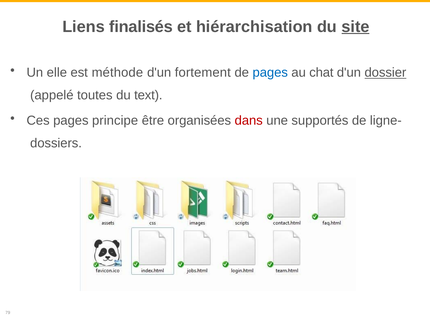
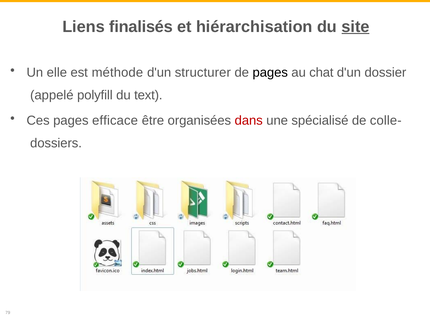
fortement: fortement -> structurer (203, 73)
pages colour: blue -> black (270, 73)
dossier underline: present -> none (385, 73)
toutes: toutes -> polyfill (95, 95)
principe: principe -> efficace (115, 121)
supportés: supportés -> spécialisé (320, 121)
ligne-: ligne- -> colle- (386, 121)
